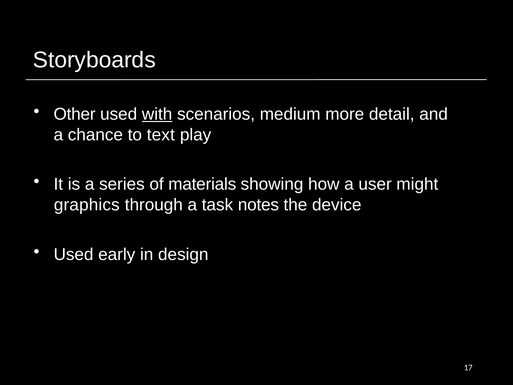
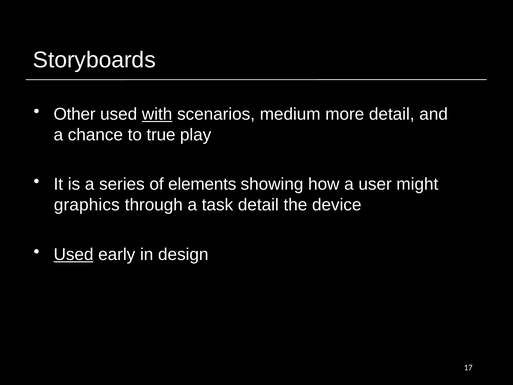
text: text -> true (161, 135)
materials: materials -> elements (202, 184)
task notes: notes -> detail (258, 205)
Used underline: none -> present (74, 254)
